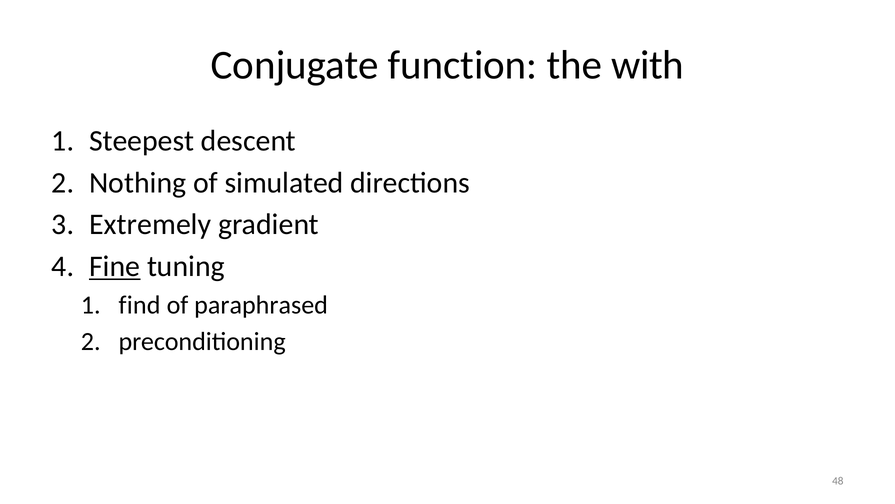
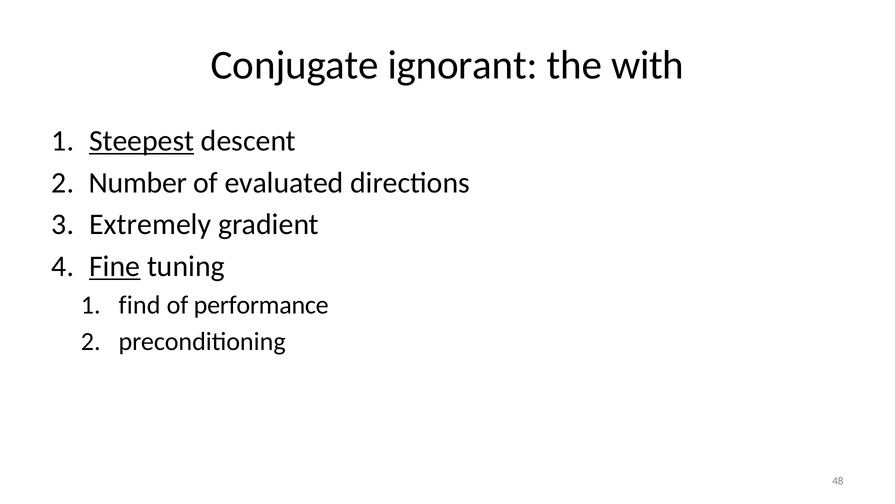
function: function -> ignorant (463, 65)
Steepest underline: none -> present (142, 141)
Nothing: Nothing -> Number (138, 183)
simulated: simulated -> evaluated (284, 183)
paraphrased: paraphrased -> performance (261, 305)
